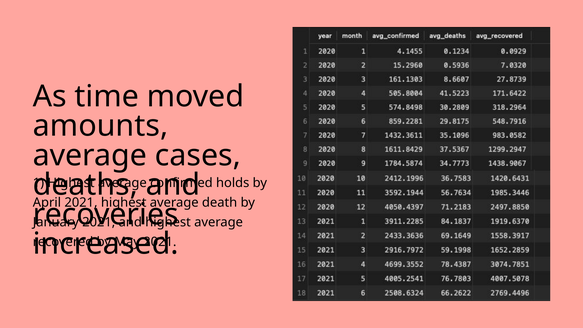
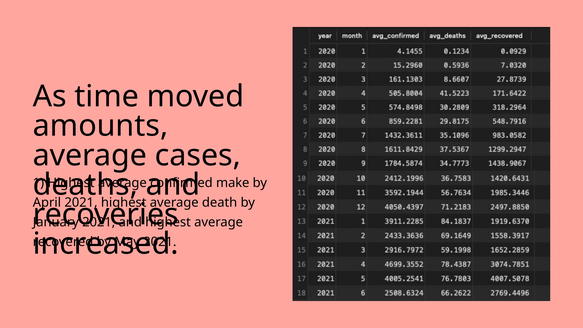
holds: holds -> make (233, 183)
